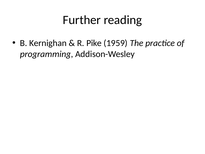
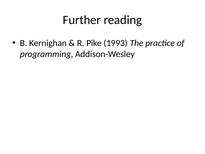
1959: 1959 -> 1993 (116, 43)
